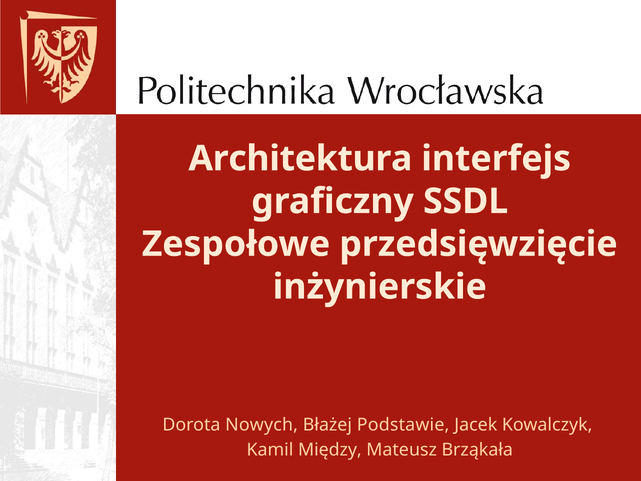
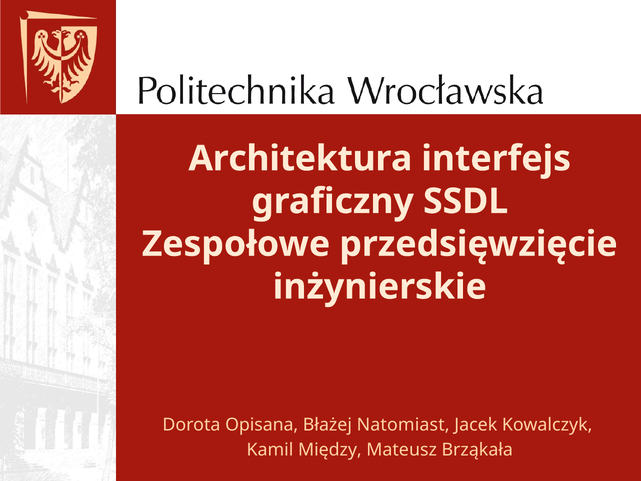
Nowych: Nowych -> Opisana (262, 425)
Podstawie: Podstawie -> Natomiast (403, 425)
